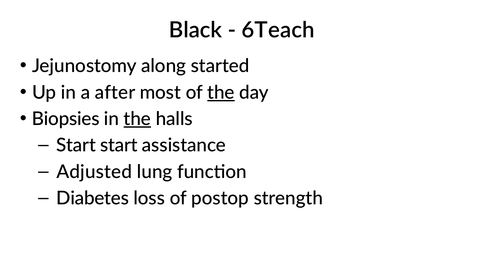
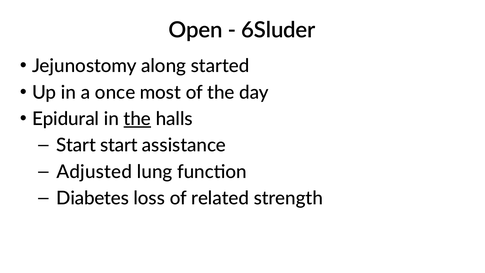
Black: Black -> Open (196, 30)
6Teach: 6Teach -> 6Sluder (278, 30)
after: after -> once (115, 92)
the underline: present -> none (221, 92)
Biopsies: Biopsies -> Epidural (66, 119)
postop: postop -> related (220, 198)
